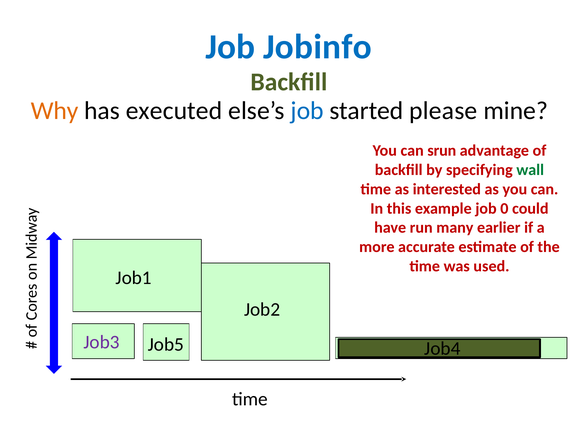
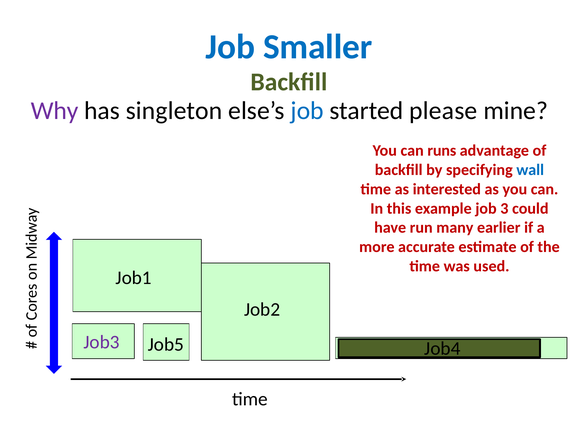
Jobinfo: Jobinfo -> Smaller (318, 47)
Why colour: orange -> purple (55, 111)
executed: executed -> singleton (174, 111)
srun: srun -> runs (442, 151)
wall colour: green -> blue (530, 170)
0: 0 -> 3 (504, 209)
